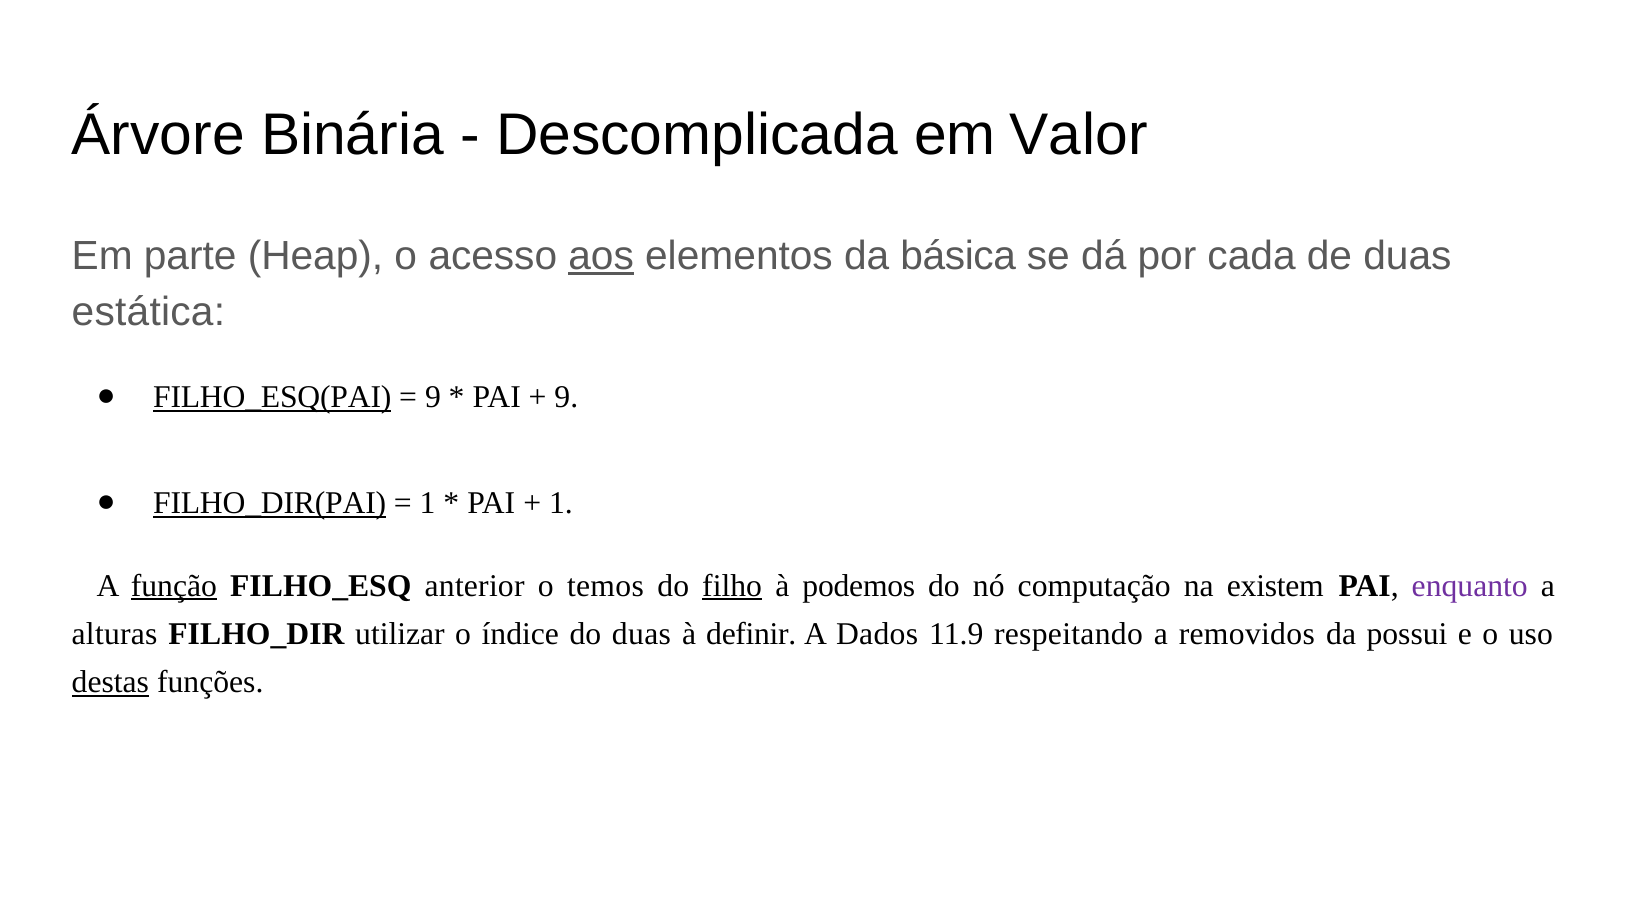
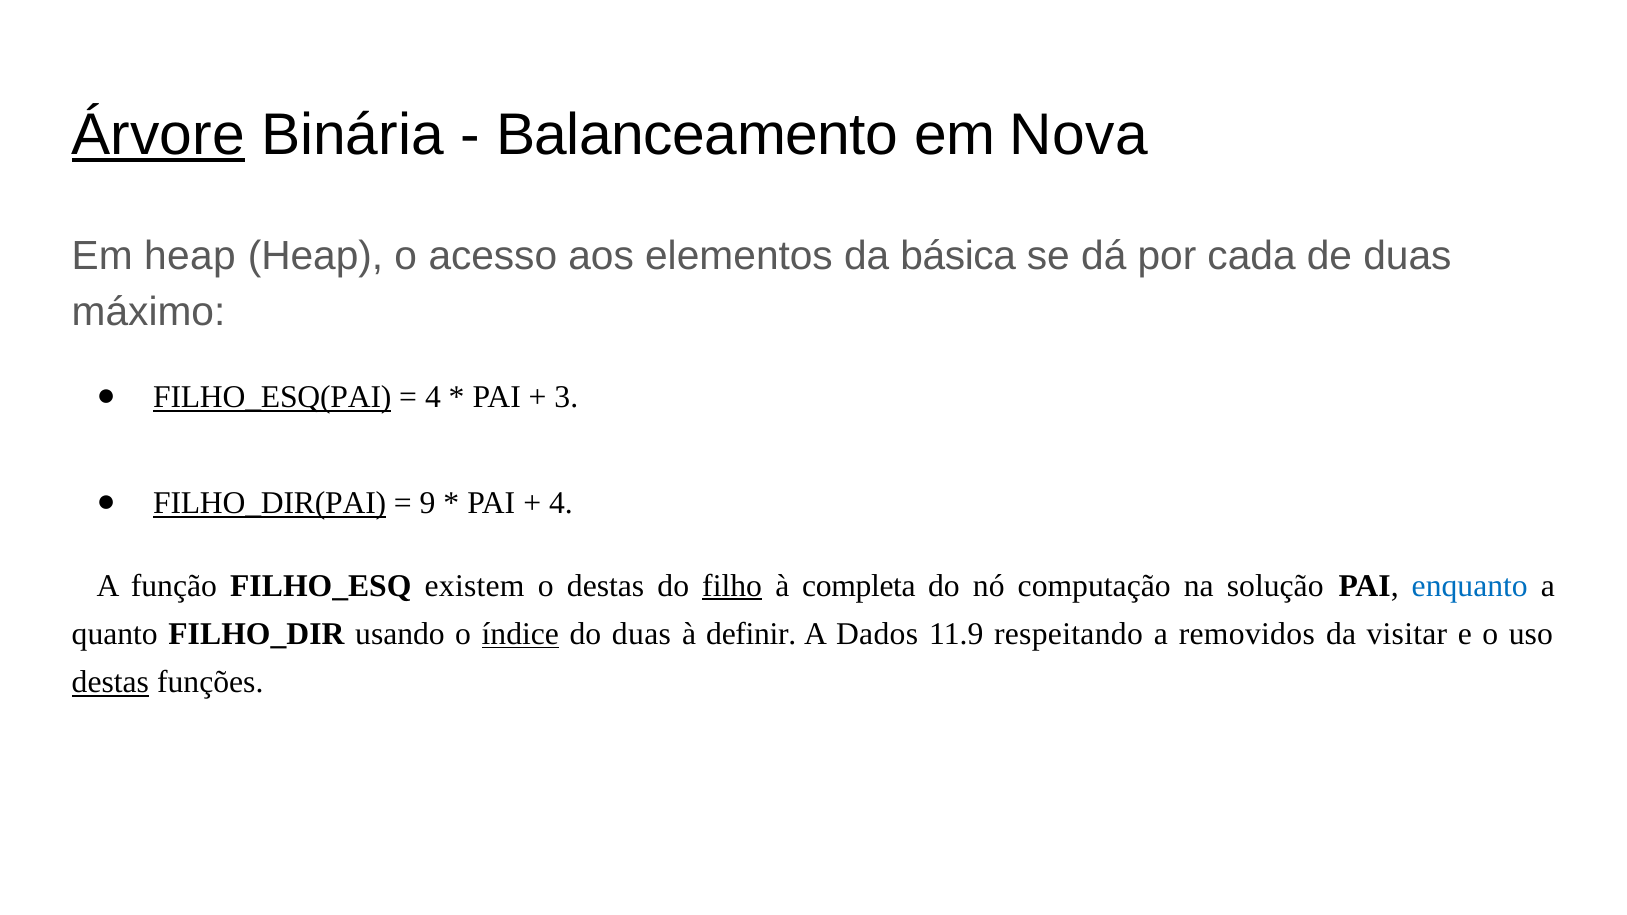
Árvore underline: none -> present (158, 135)
Descomplicada: Descomplicada -> Balanceamento (697, 135)
Valor: Valor -> Nova (1079, 135)
Em parte: parte -> heap (190, 256)
aos underline: present -> none (601, 256)
estática: estática -> máximo (149, 312)
9: 9 -> 4 (433, 397)
9: 9 -> 3 (566, 397)
1: 1 -> 9 (428, 504)
1: 1 -> 4 (561, 504)
função underline: present -> none (174, 586)
anterior: anterior -> existem (475, 586)
o temos: temos -> destas (606, 586)
podemos: podemos -> completa (859, 586)
existem: existem -> solução (1275, 586)
enquanto colour: purple -> blue (1470, 586)
alturas: alturas -> quanto (115, 634)
utilizar: utilizar -> usando (400, 634)
índice underline: none -> present (520, 634)
possui: possui -> visitar (1407, 634)
